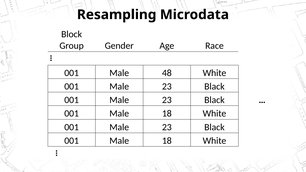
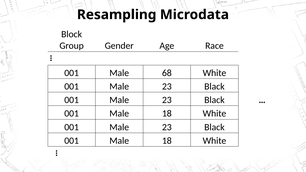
48: 48 -> 68 (167, 73)
